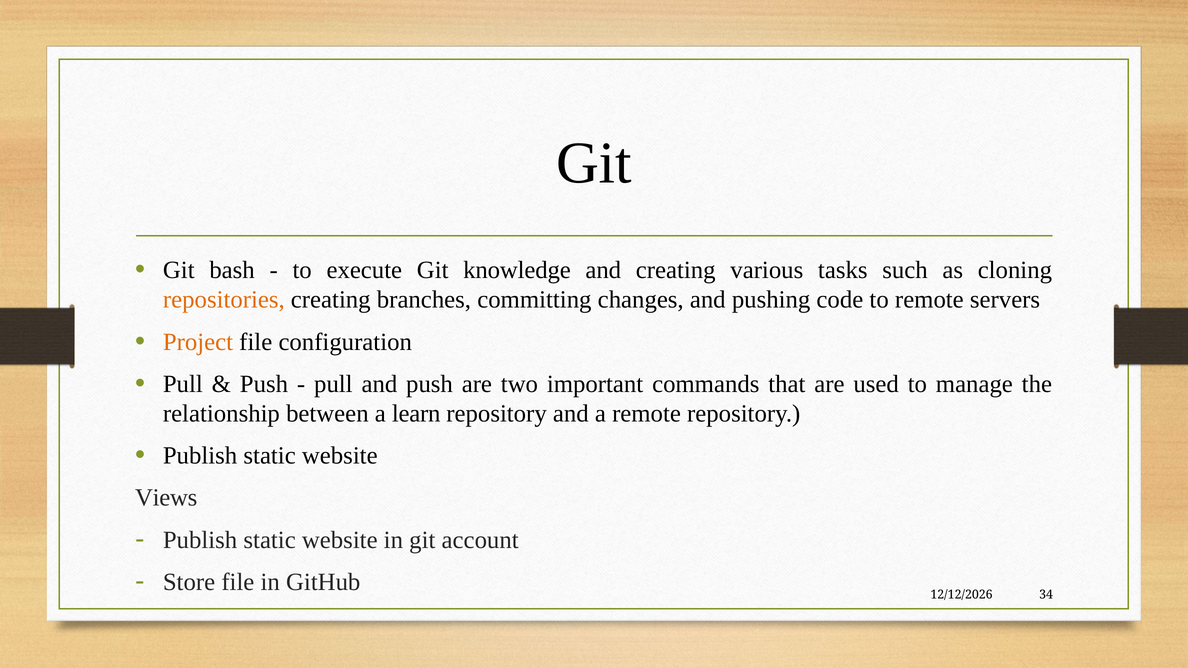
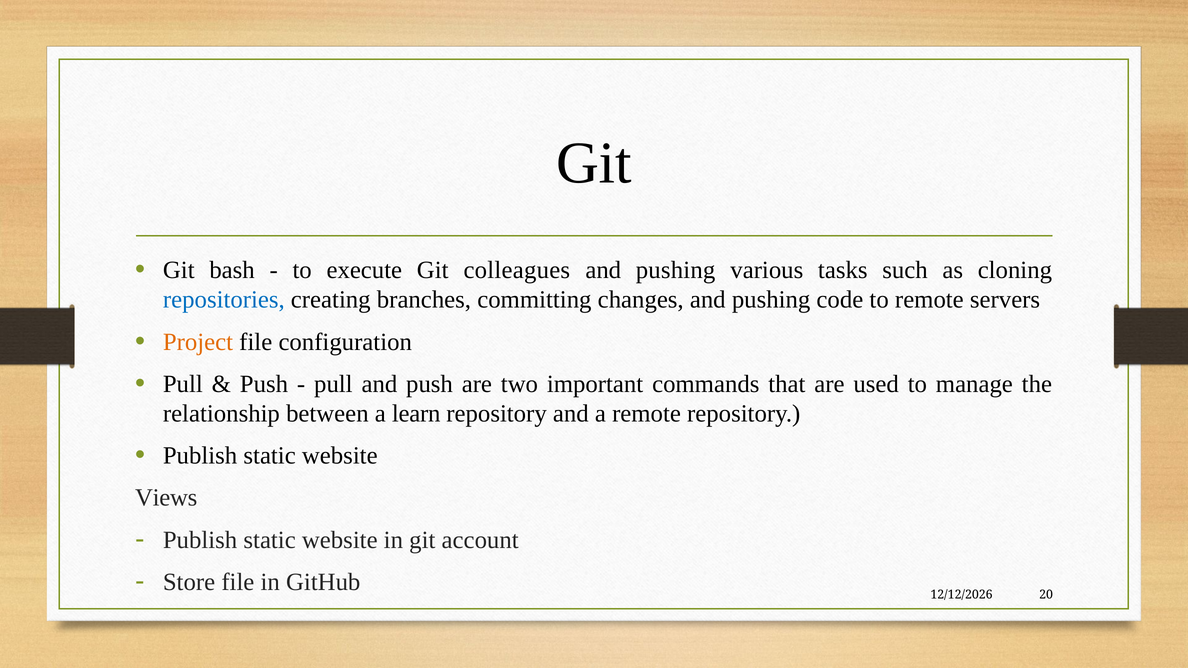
knowledge: knowledge -> colleagues (517, 270)
creating: creating -> pushing (676, 270)
repositories colour: orange -> blue (224, 300)
34: 34 -> 20 (1046, 595)
